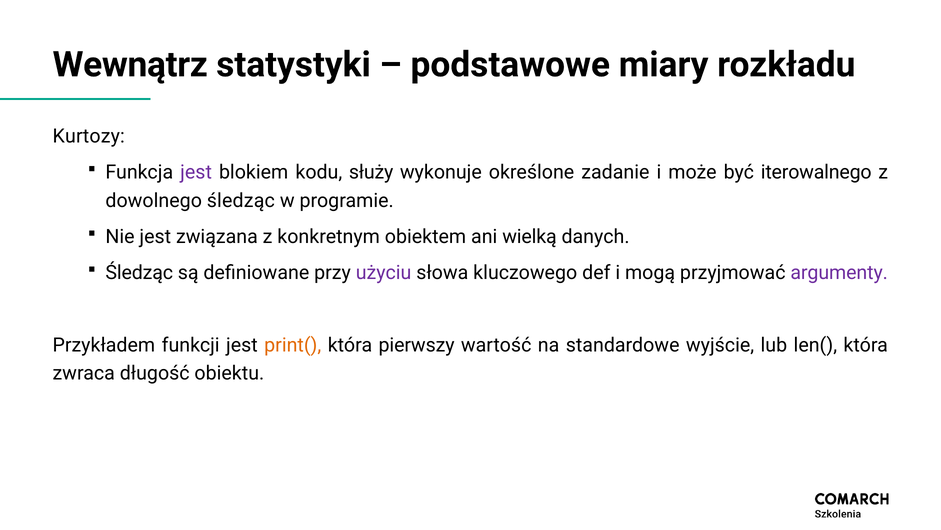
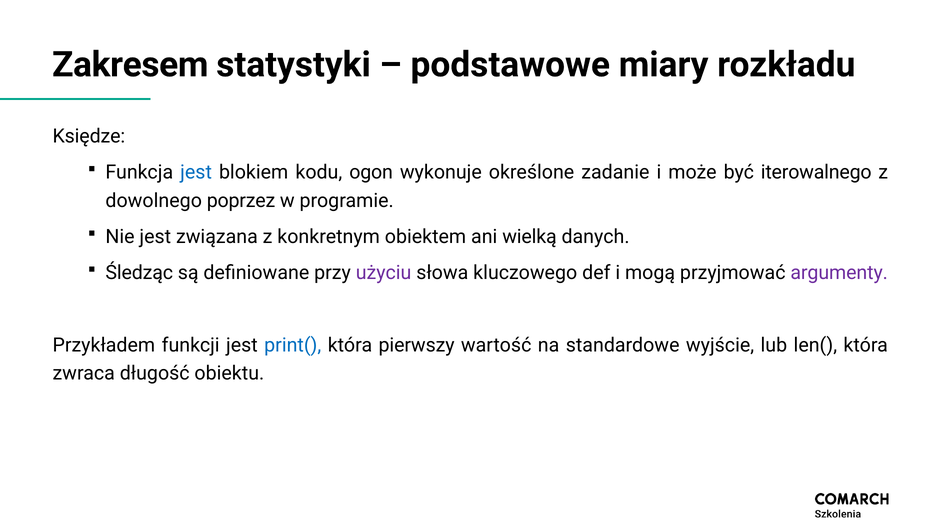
Wewnątrz: Wewnątrz -> Zakresem (130, 65)
Kurtozy: Kurtozy -> Księdze (89, 136)
jest colour: purple -> blue (196, 172)
służy: służy -> ogon (371, 172)
dowolnego śledząc: śledząc -> poprzez (241, 200)
print( colour: orange -> blue (293, 345)
